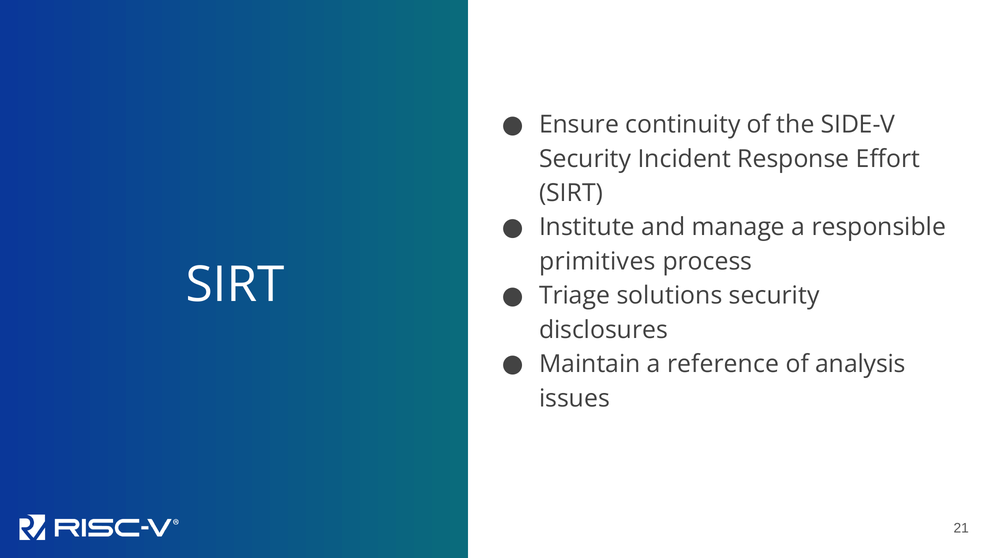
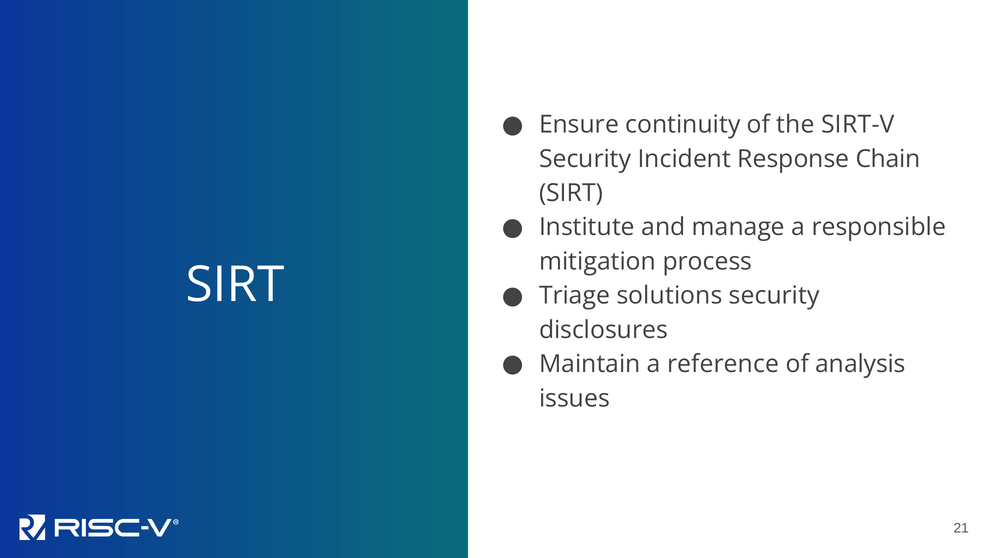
SIDE-V: SIDE-V -> SIRT-V (858, 125)
Effort: Effort -> Chain (888, 159)
primitives: primitives -> mitigation (598, 262)
